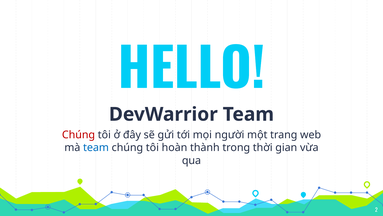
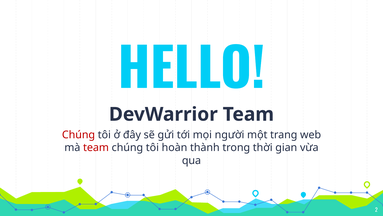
team colour: blue -> red (96, 147)
